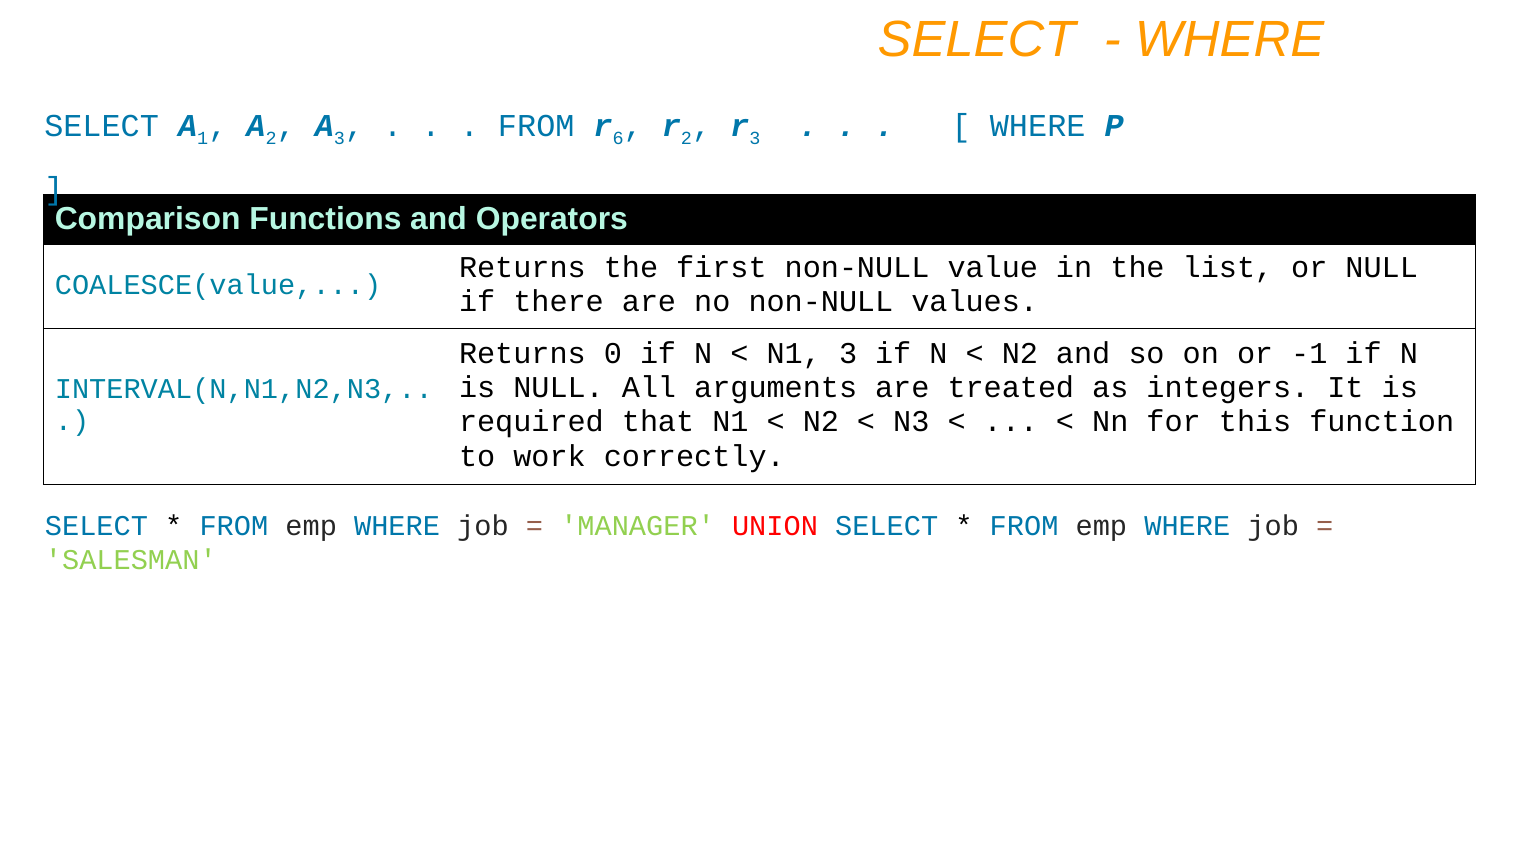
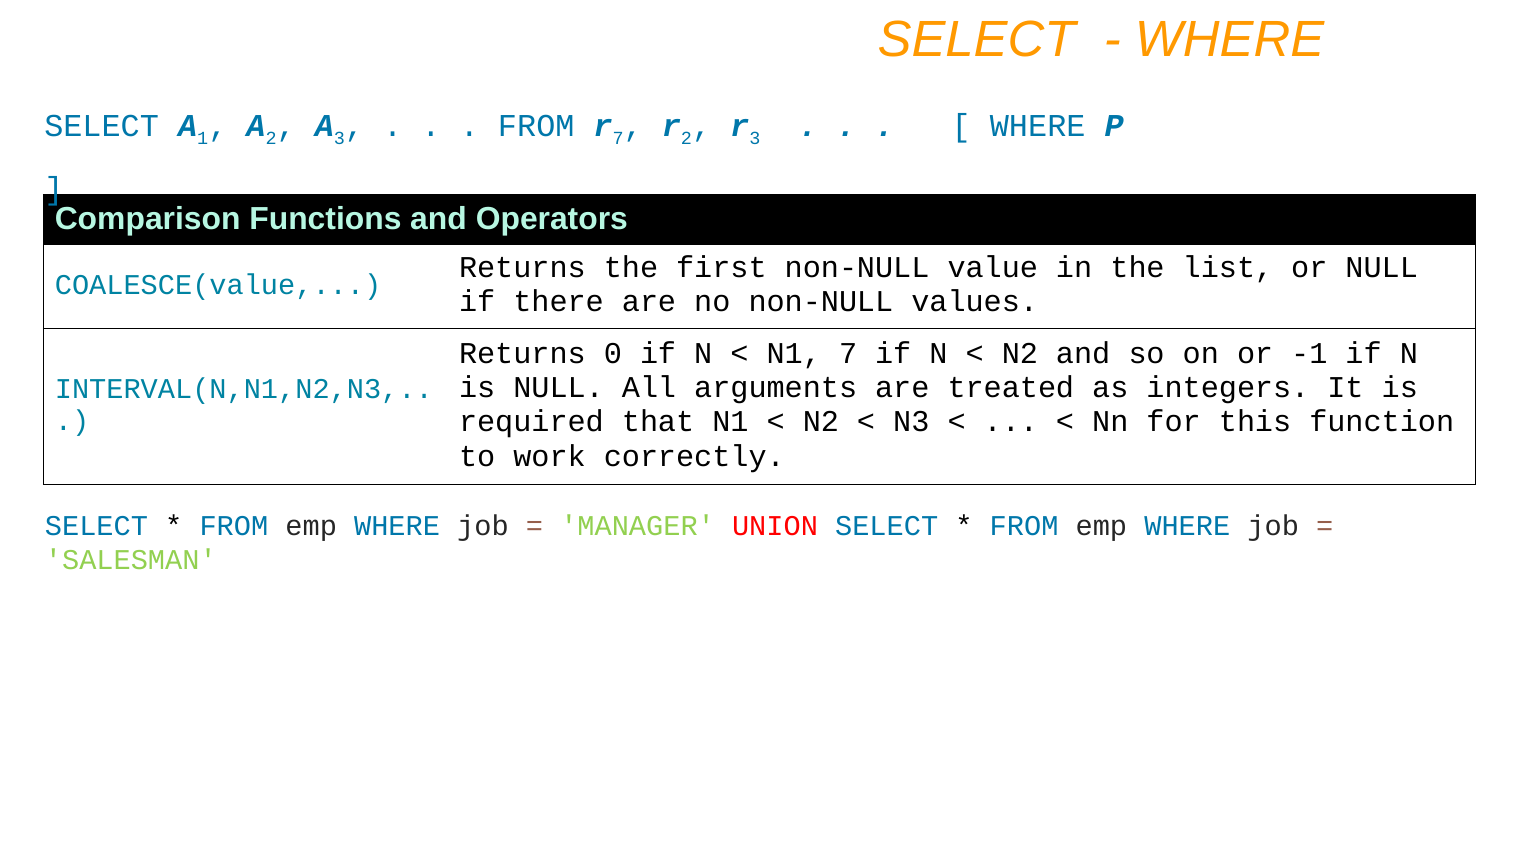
6: 6 -> 7 (618, 138)
N1 3: 3 -> 7 (848, 354)
